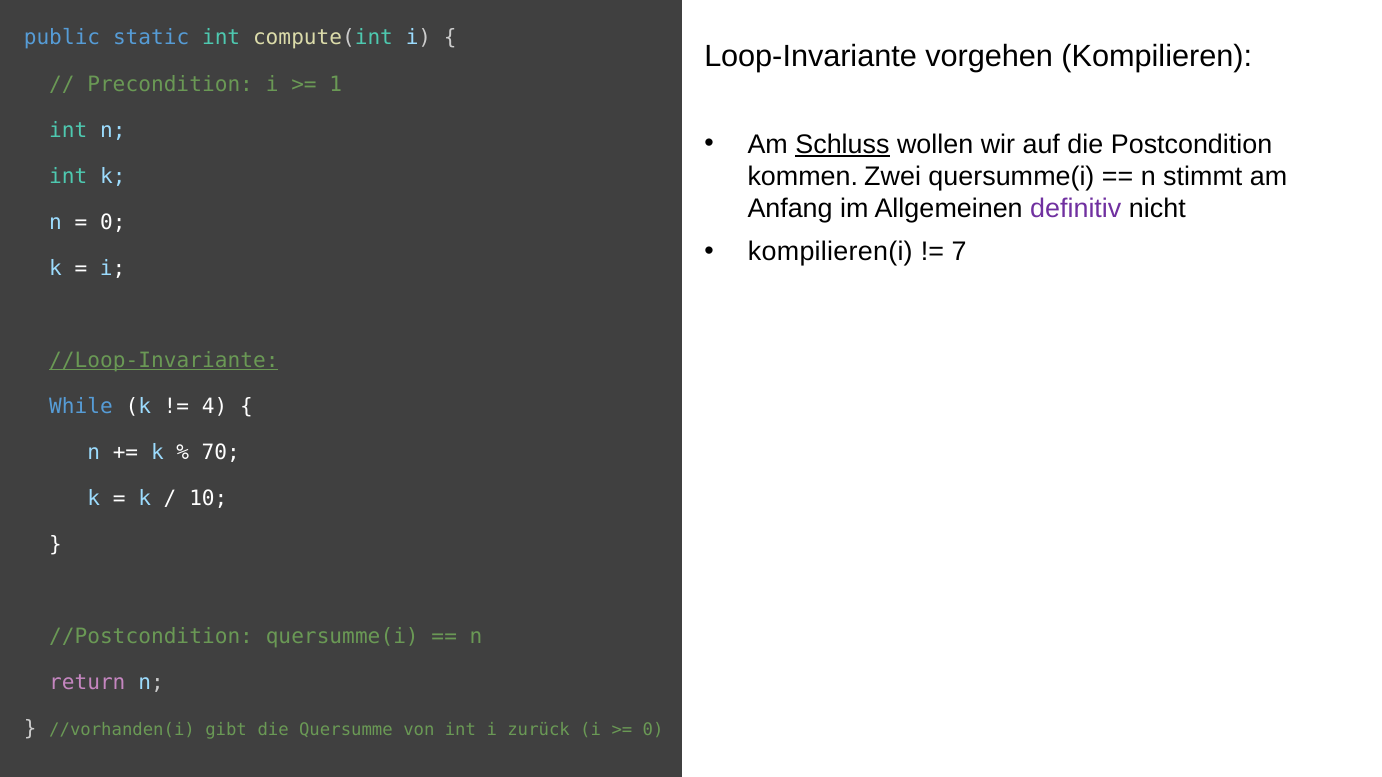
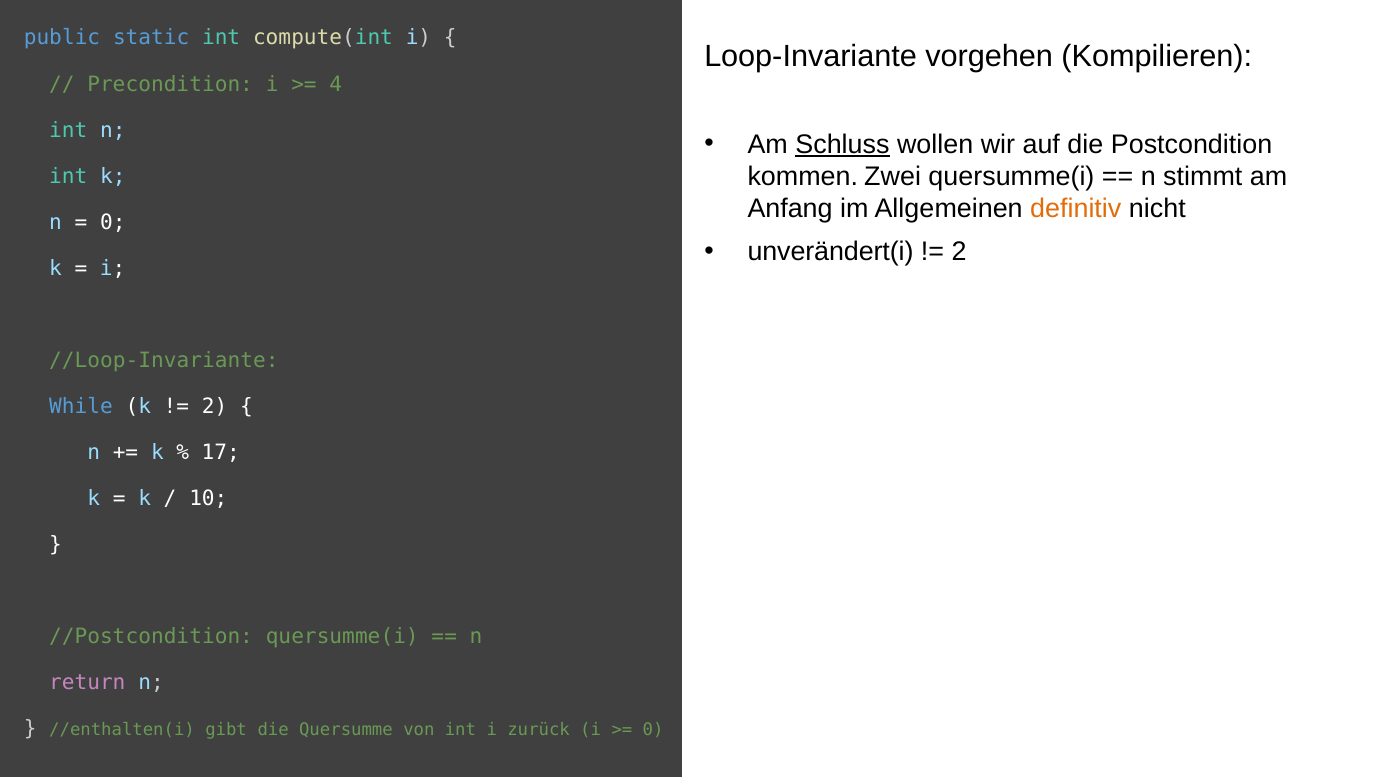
1: 1 -> 4 (336, 84)
definitiv colour: purple -> orange (1076, 209)
kompilieren(i: kompilieren(i -> unverändert(i (831, 252)
7: 7 -> 2 (959, 252)
//Loop-Invariante underline: present -> none (164, 361)
4: 4 -> 2 (215, 407)
70: 70 -> 17 (221, 453)
//vorhanden(i: //vorhanden(i -> //enthalten(i (122, 731)
